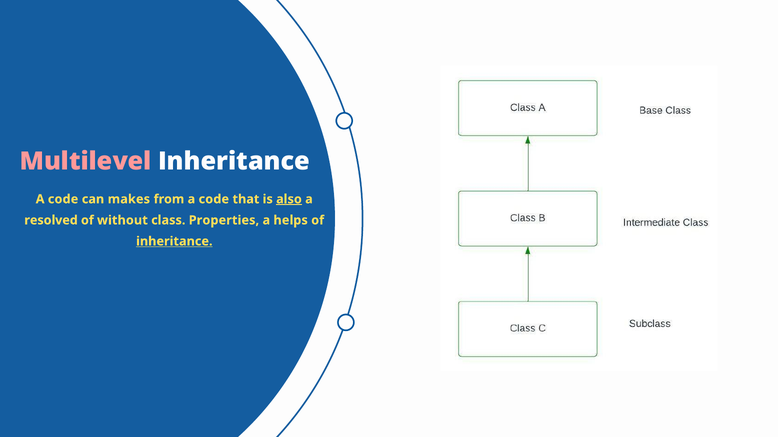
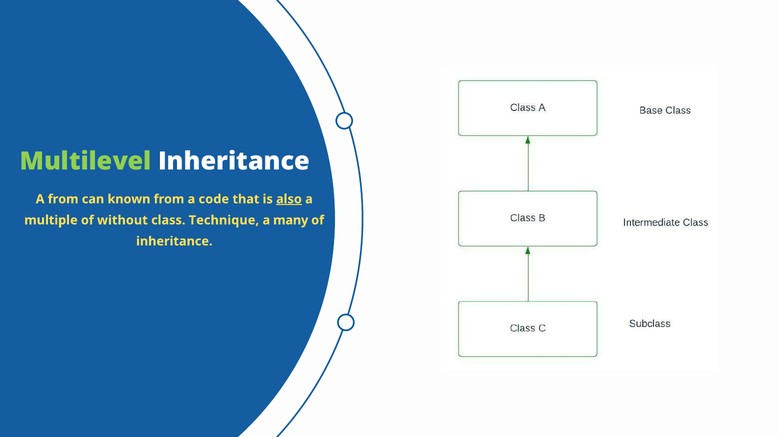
Multilevel colour: pink -> light green (86, 162)
code: code -> from (63, 199)
makes: makes -> known (129, 199)
resolved: resolved -> multiple (51, 221)
Properties: Properties -> Technique (224, 221)
helps: helps -> many (291, 221)
inheritance underline: present -> none (174, 242)
